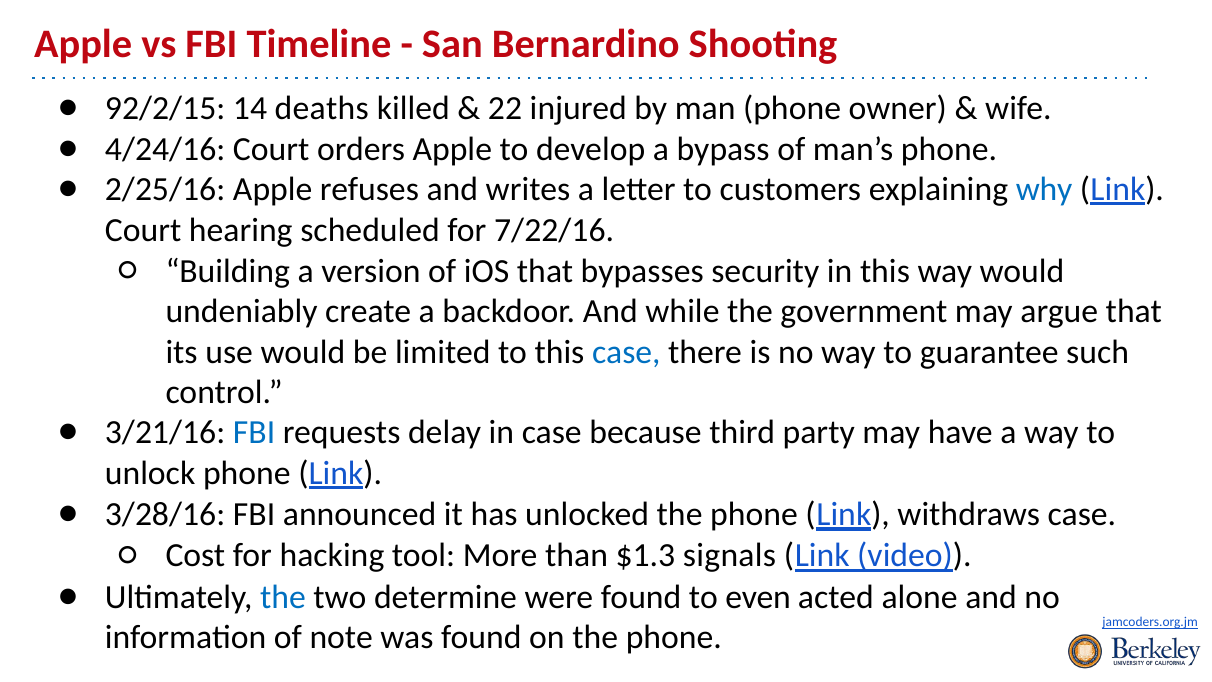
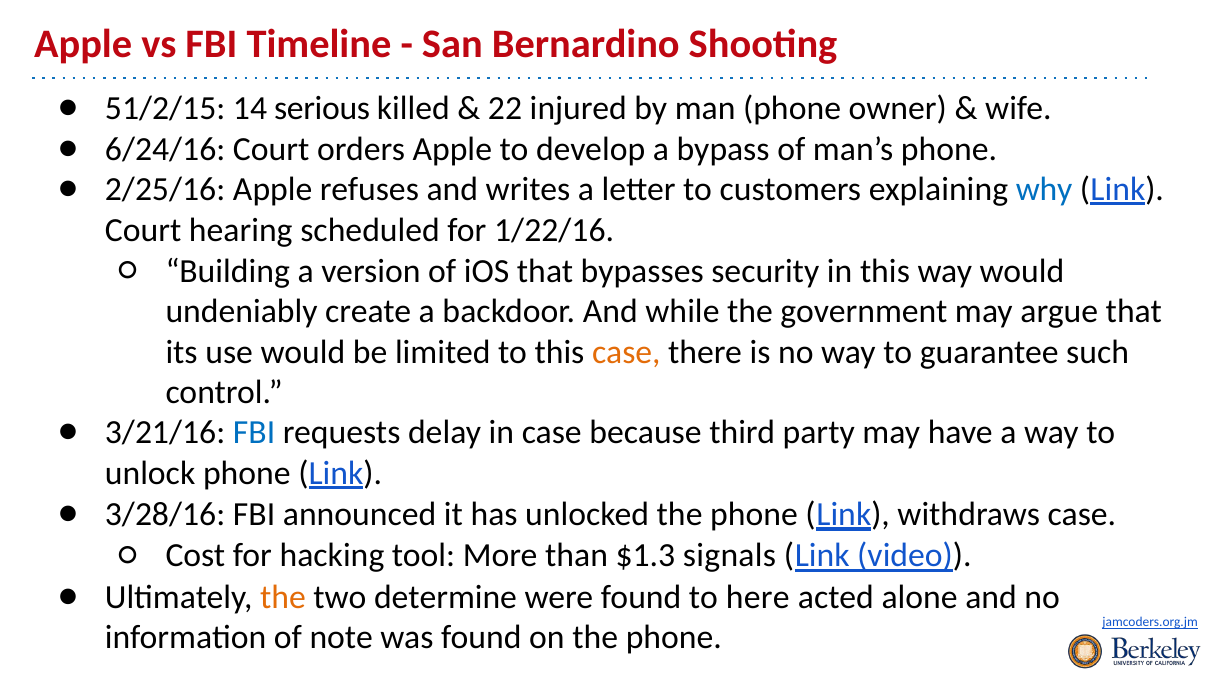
92/2/15: 92/2/15 -> 51/2/15 (165, 108)
deaths: deaths -> serious (322, 108)
4/24/16: 4/24/16 -> 6/24/16 (165, 149)
7/22/16: 7/22/16 -> 1/22/16 (554, 231)
case colour: blue -> orange (626, 352)
the colour: blue -> orange (283, 597)
even: even -> here (758, 597)
